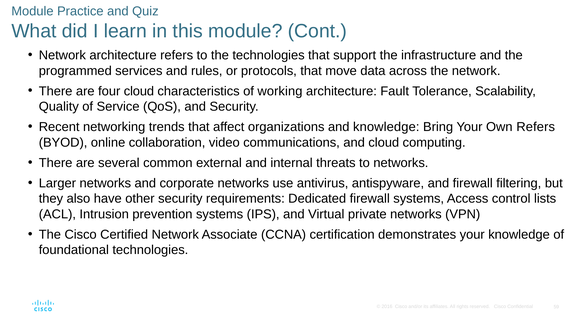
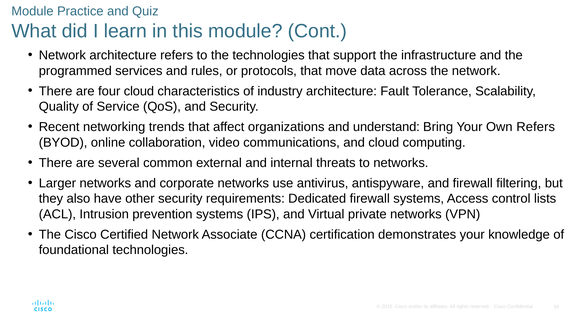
working: working -> industry (280, 91)
and knowledge: knowledge -> understand (386, 127)
